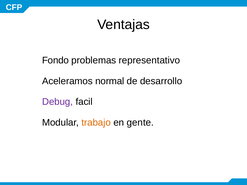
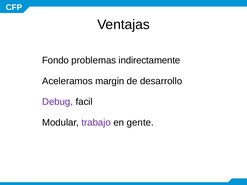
representativo: representativo -> indirectamente (149, 61)
normal: normal -> margin (110, 81)
trabajo colour: orange -> purple (96, 123)
